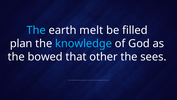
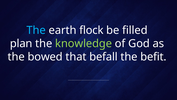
melt: melt -> flock (91, 30)
knowledge colour: light blue -> light green (84, 43)
other: other -> befall (104, 57)
sees: sees -> befit (153, 57)
